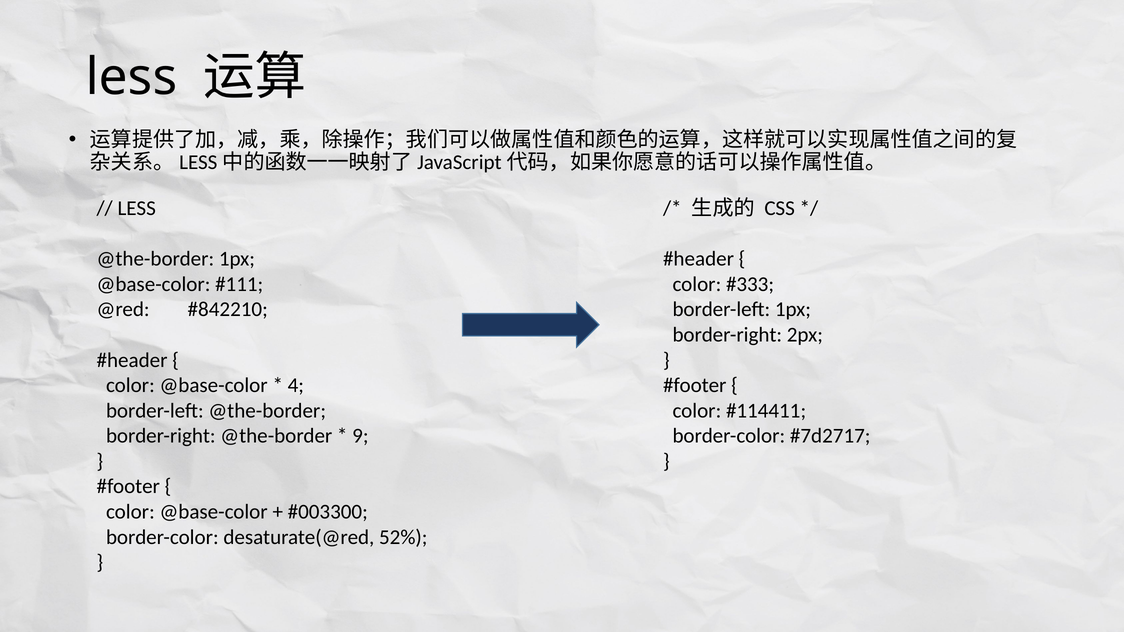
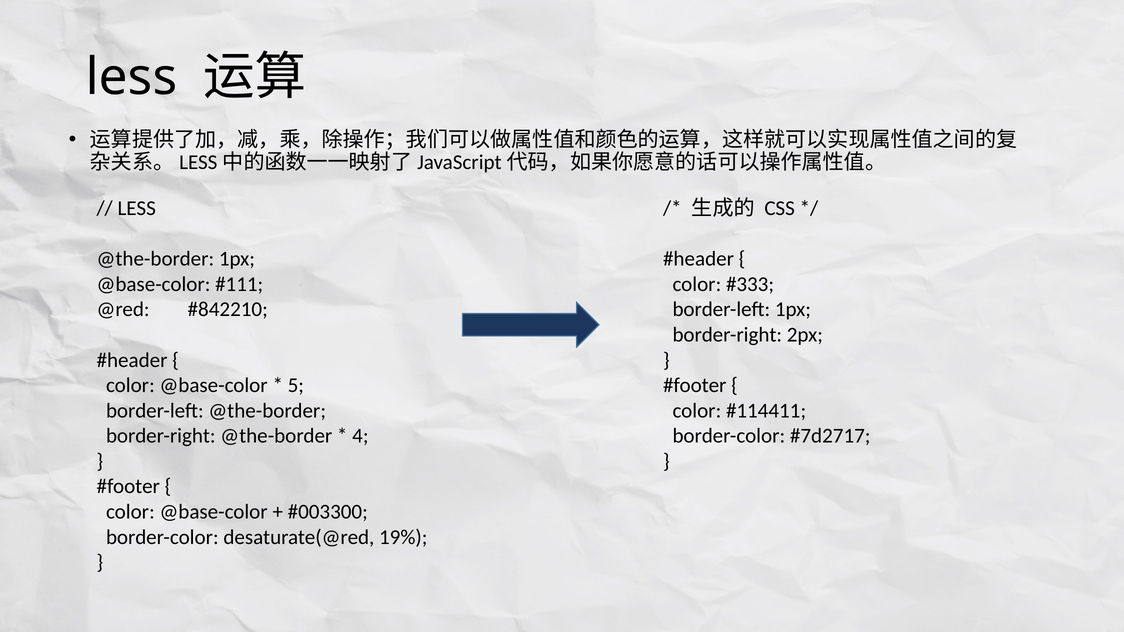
4: 4 -> 5 (296, 386)
9: 9 -> 4 (360, 436)
52%: 52% -> 19% (403, 537)
